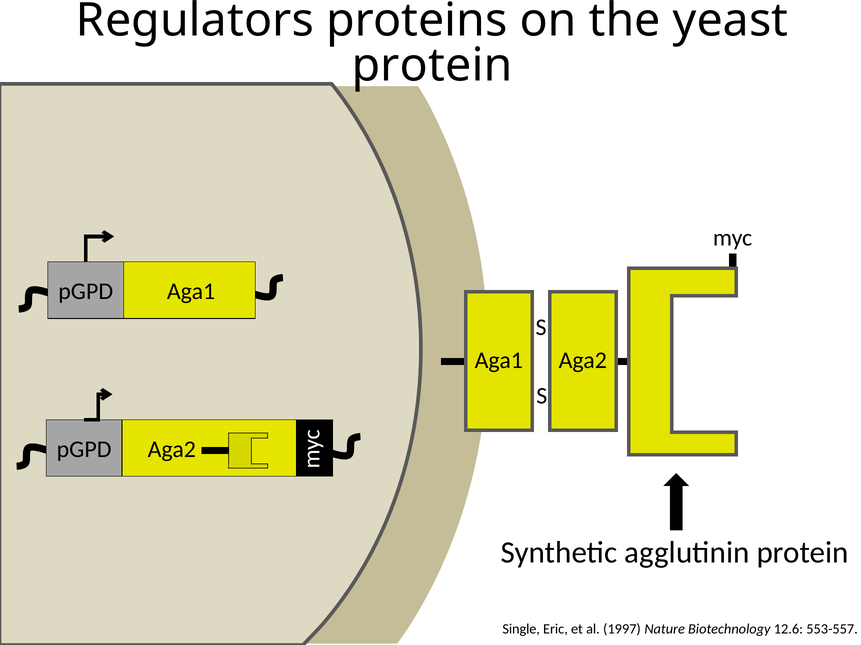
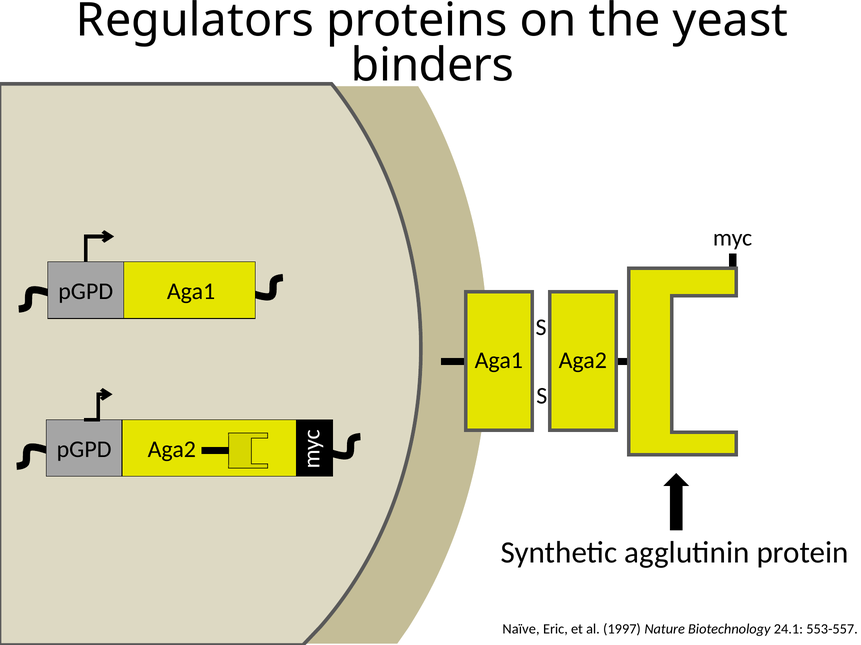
protein: protein -> binders (432, 65)
Single: Single -> Naïve (521, 630)
12.6: 12.6 -> 24.1 (788, 630)
